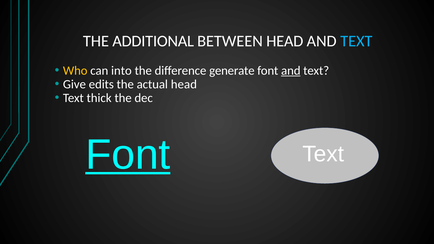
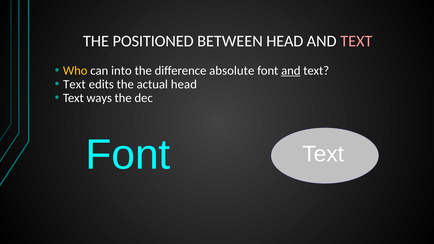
ADDITIONAL: ADDITIONAL -> POSITIONED (153, 41)
TEXT colour: light blue -> pink (356, 41)
generate: generate -> absolute (232, 71)
Give: Give -> Text (74, 84)
thick: thick -> ways (99, 98)
Font underline: present -> none (128, 155)
